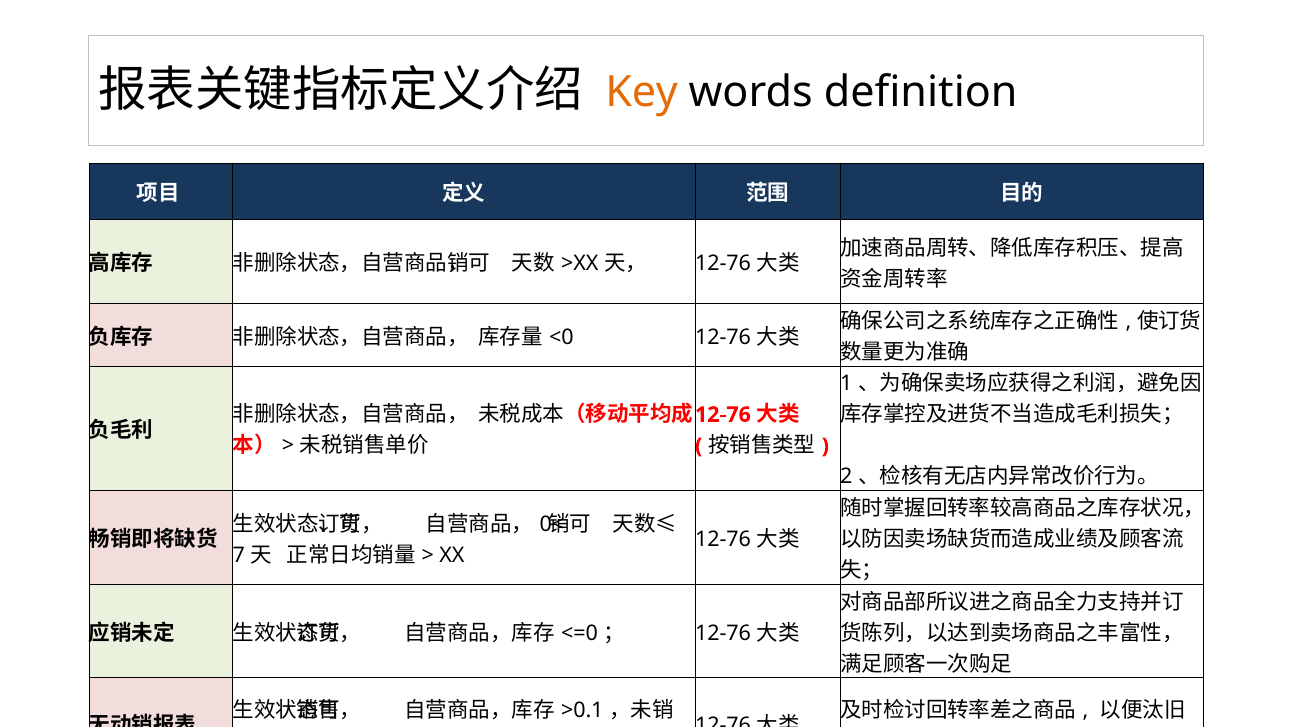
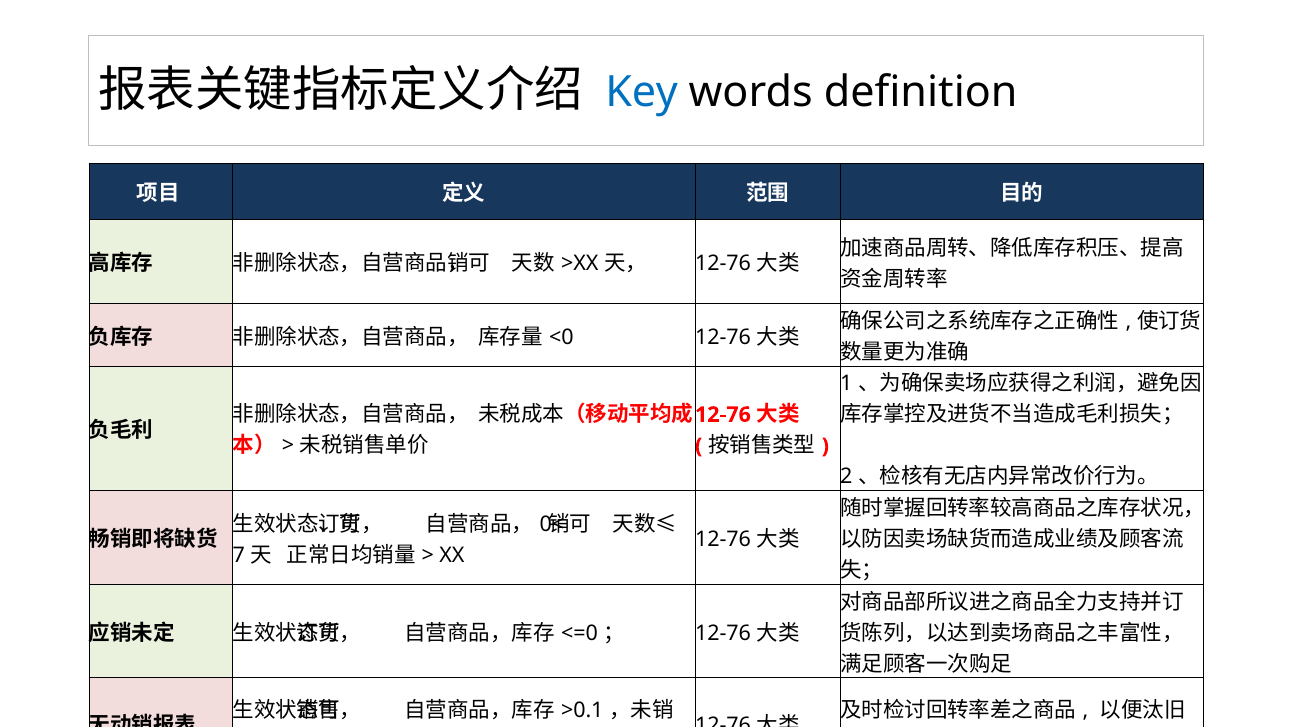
Key colour: orange -> blue (642, 92)
